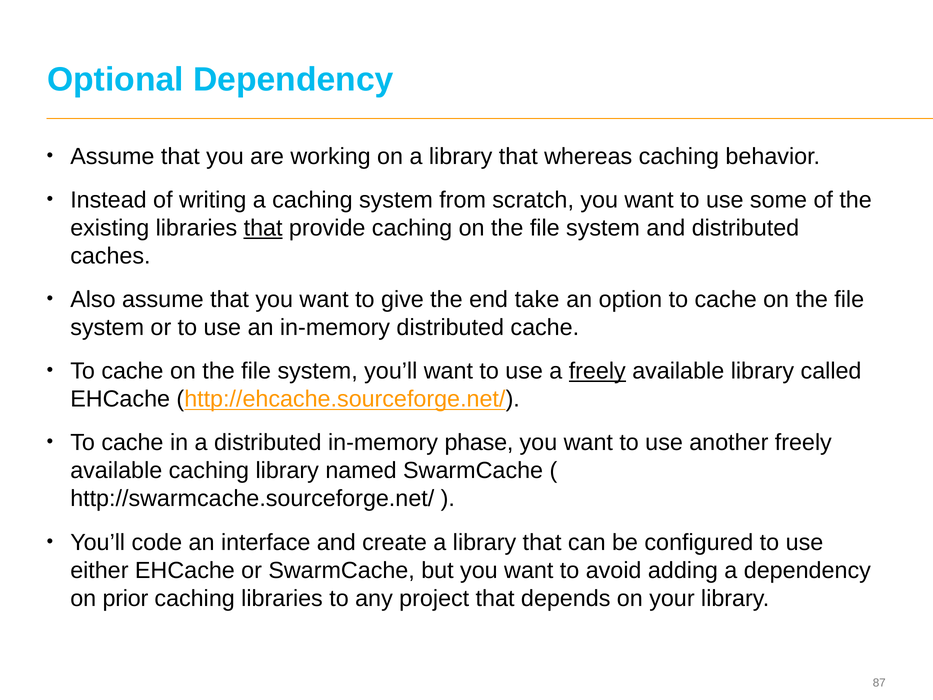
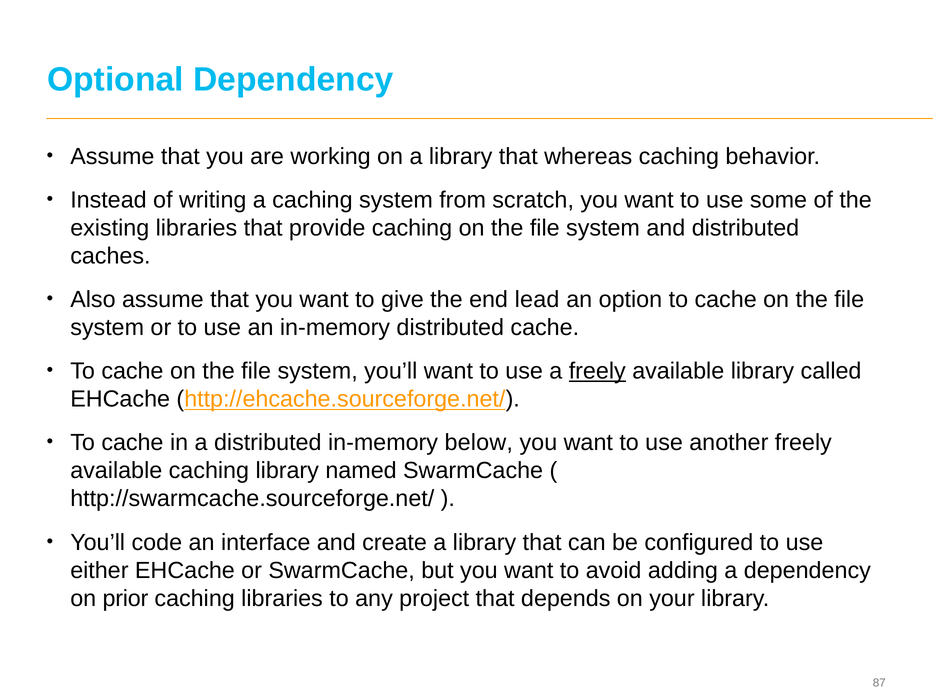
that underline: present -> none (263, 228)
take: take -> lead (537, 300)
phase: phase -> below (479, 443)
